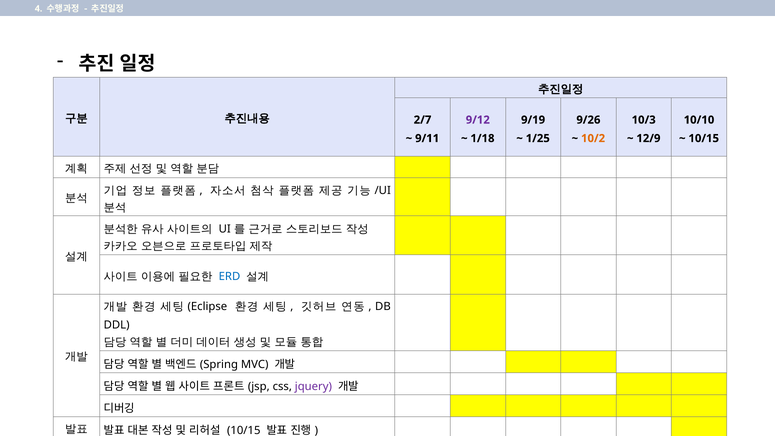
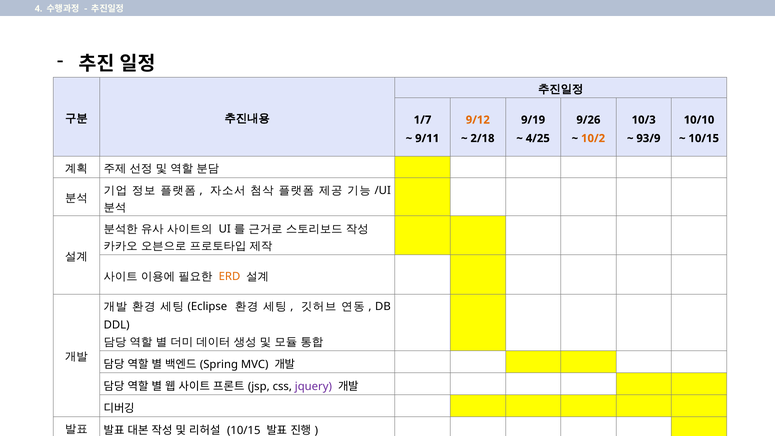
2/7: 2/7 -> 1/7 (422, 120)
9/12 colour: purple -> orange (478, 120)
1/18: 1/18 -> 2/18 (482, 138)
1/25: 1/25 -> 4/25 (538, 138)
12/9: 12/9 -> 93/9 (648, 138)
ERD colour: blue -> orange (229, 277)
